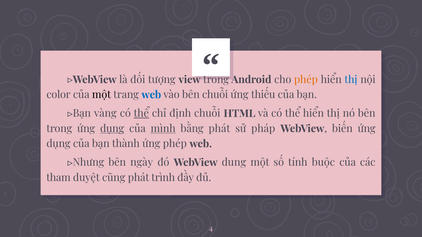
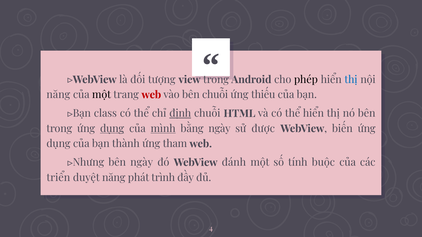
phép colour: orange -> black (306, 80)
color: color -> năng (58, 95)
web colour: blue -> red (151, 95)
vàng: vàng -> class (105, 114)
thể underline: present -> none (141, 114)
định underline: none -> present (180, 114)
bằng phát: phát -> ngày (219, 129)
pháp: pháp -> được (263, 129)
ứng phép: phép -> tham (175, 144)
dung: dung -> đánh (234, 163)
tham: tham -> triển (58, 178)
duyệt cũng: cũng -> năng (114, 178)
